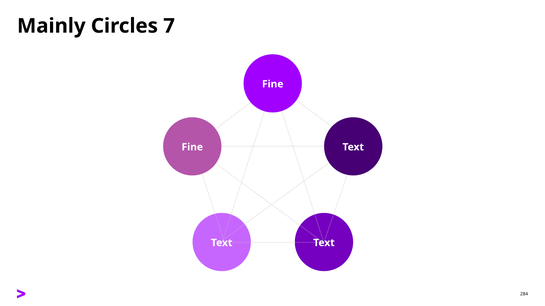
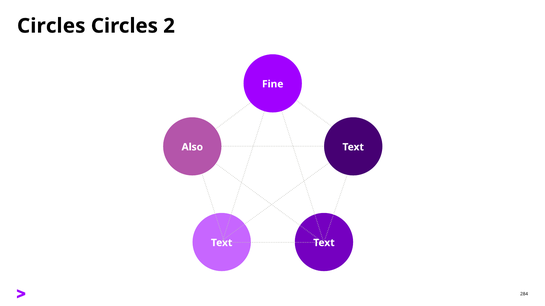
Mainly: Mainly -> Circles (51, 26)
7: 7 -> 2 (169, 26)
Fine: Fine -> Also (192, 147)
